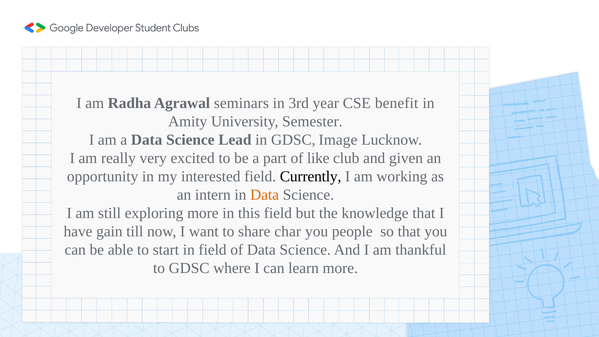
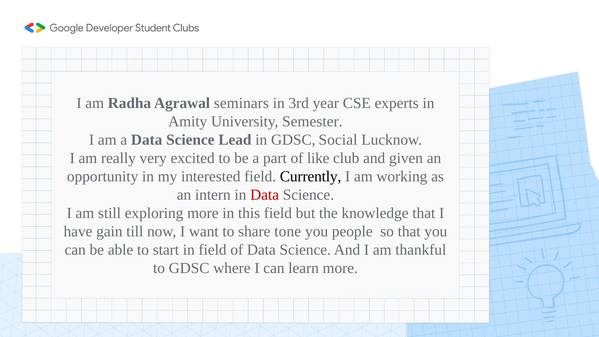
benefit: benefit -> experts (397, 103)
Image: Image -> Social (338, 140)
Data colour: orange -> red (265, 195)
char: char -> tone (288, 231)
